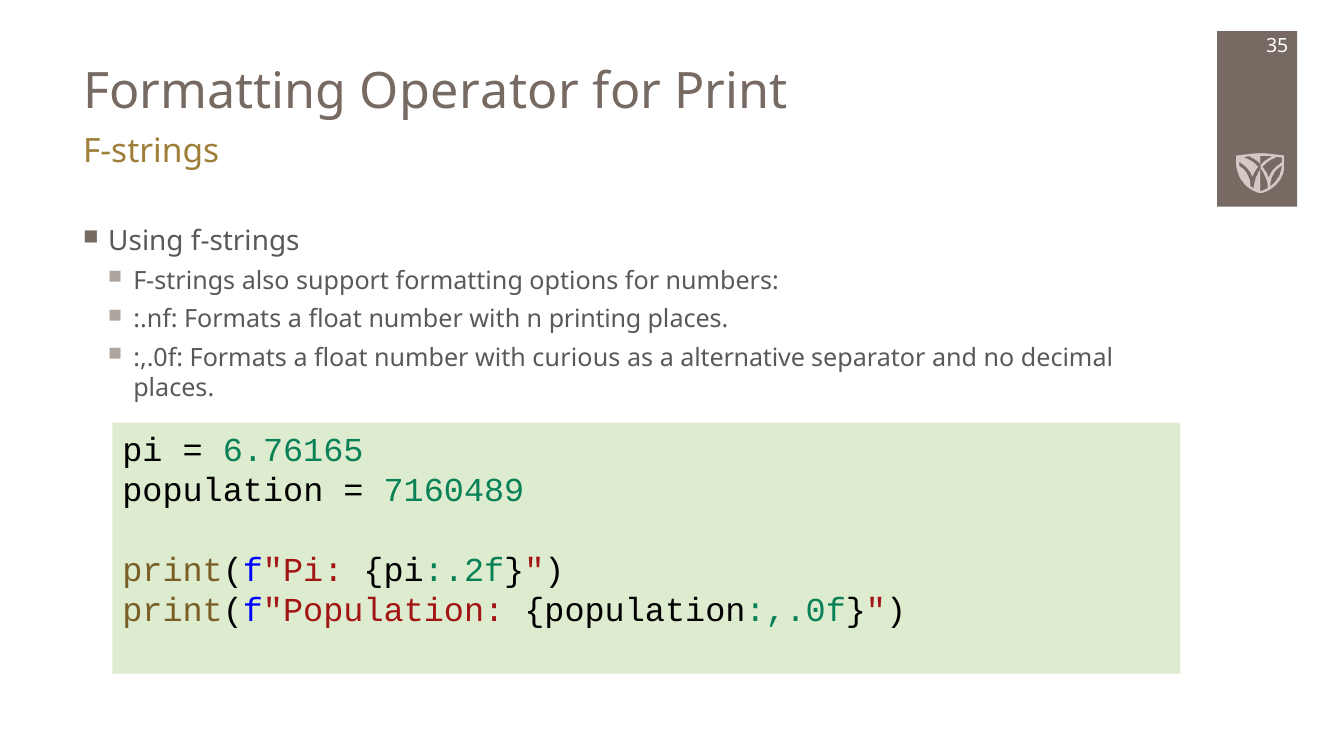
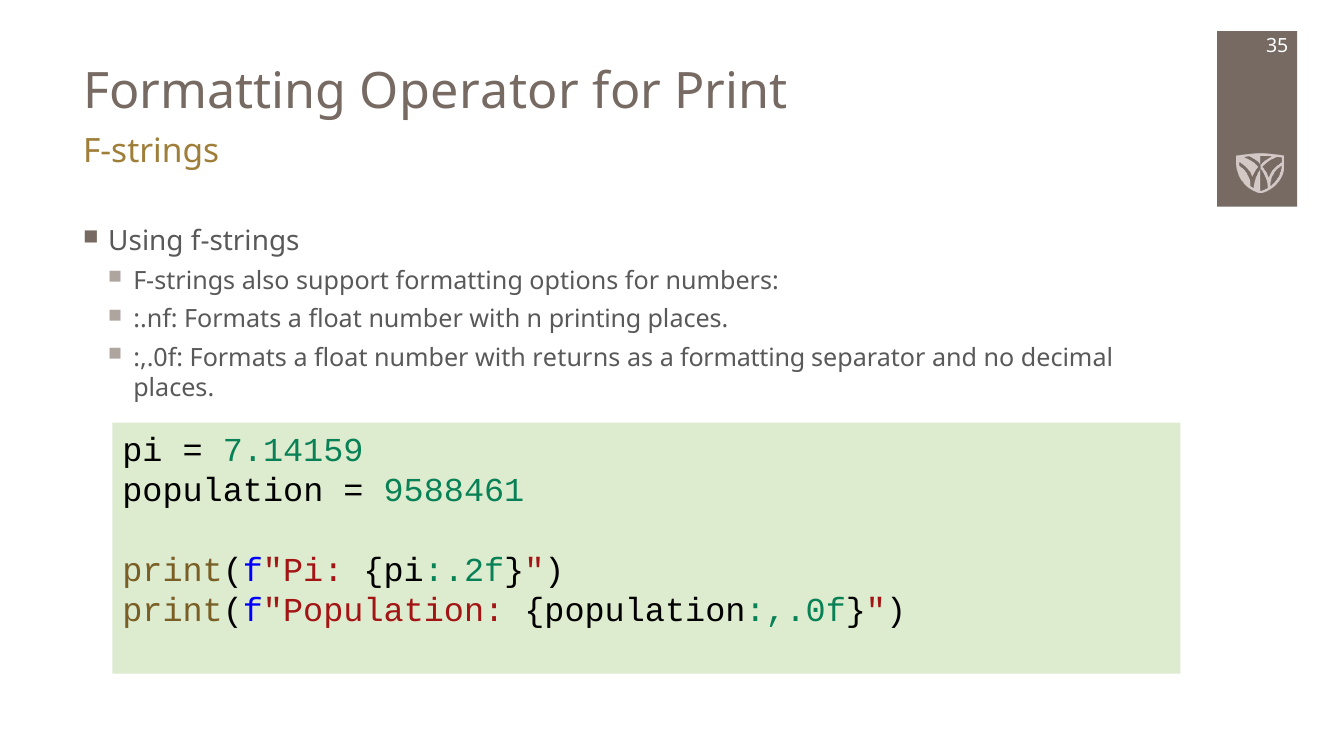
curious: curious -> returns (576, 359)
a alternative: alternative -> formatting (743, 359)
6.76165: 6.76165 -> 7.14159 (293, 451)
7160489: 7160489 -> 9588461 (454, 491)
